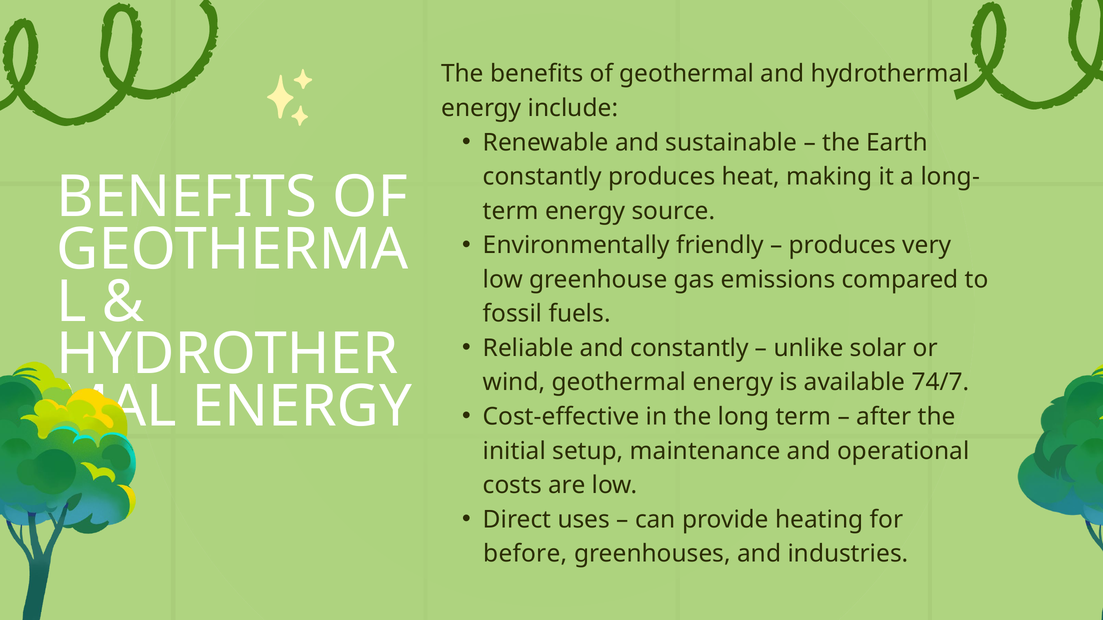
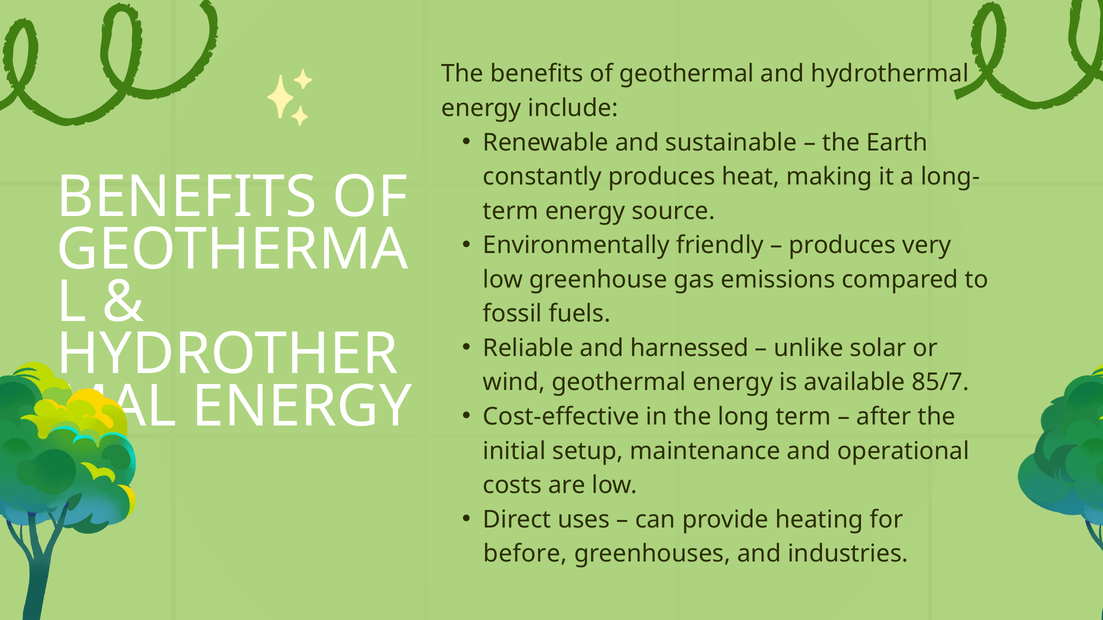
and constantly: constantly -> harnessed (690, 348)
74/7: 74/7 -> 85/7 (941, 383)
